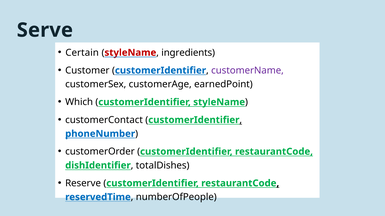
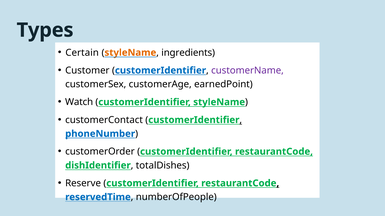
Serve: Serve -> Types (45, 30)
styleName colour: red -> orange (130, 53)
Which: Which -> Watch (79, 102)
